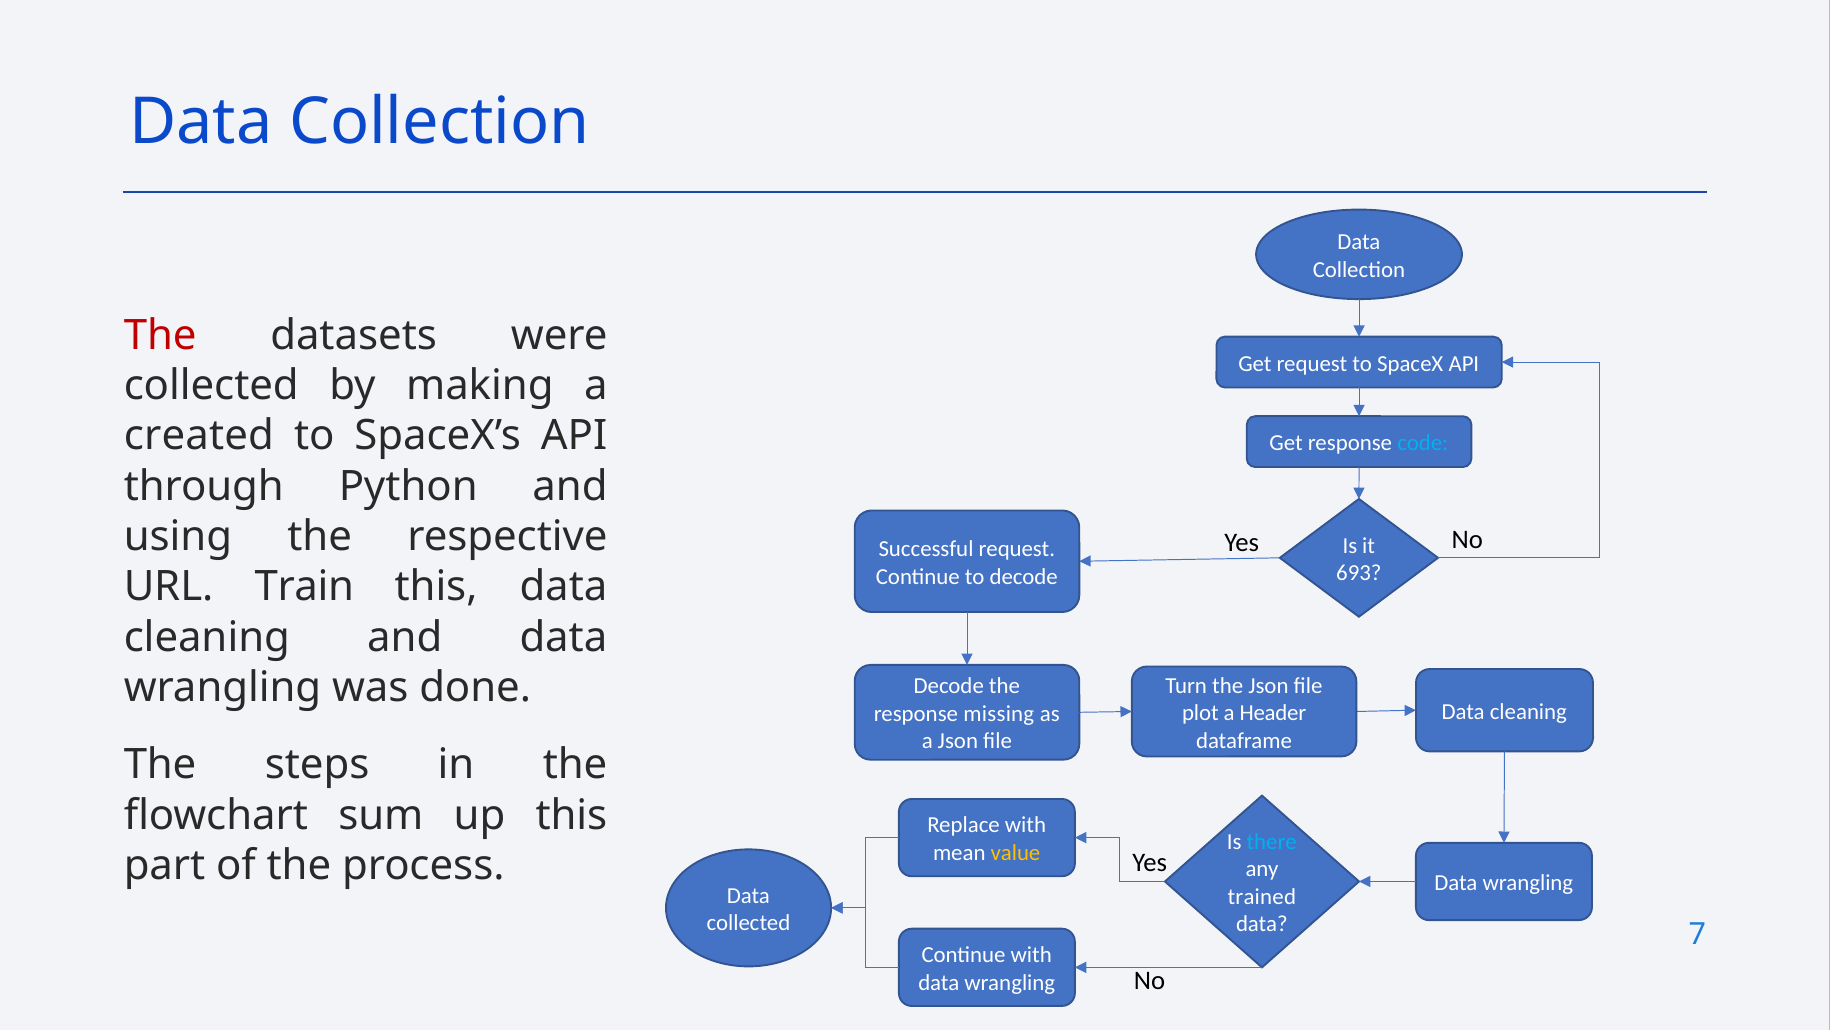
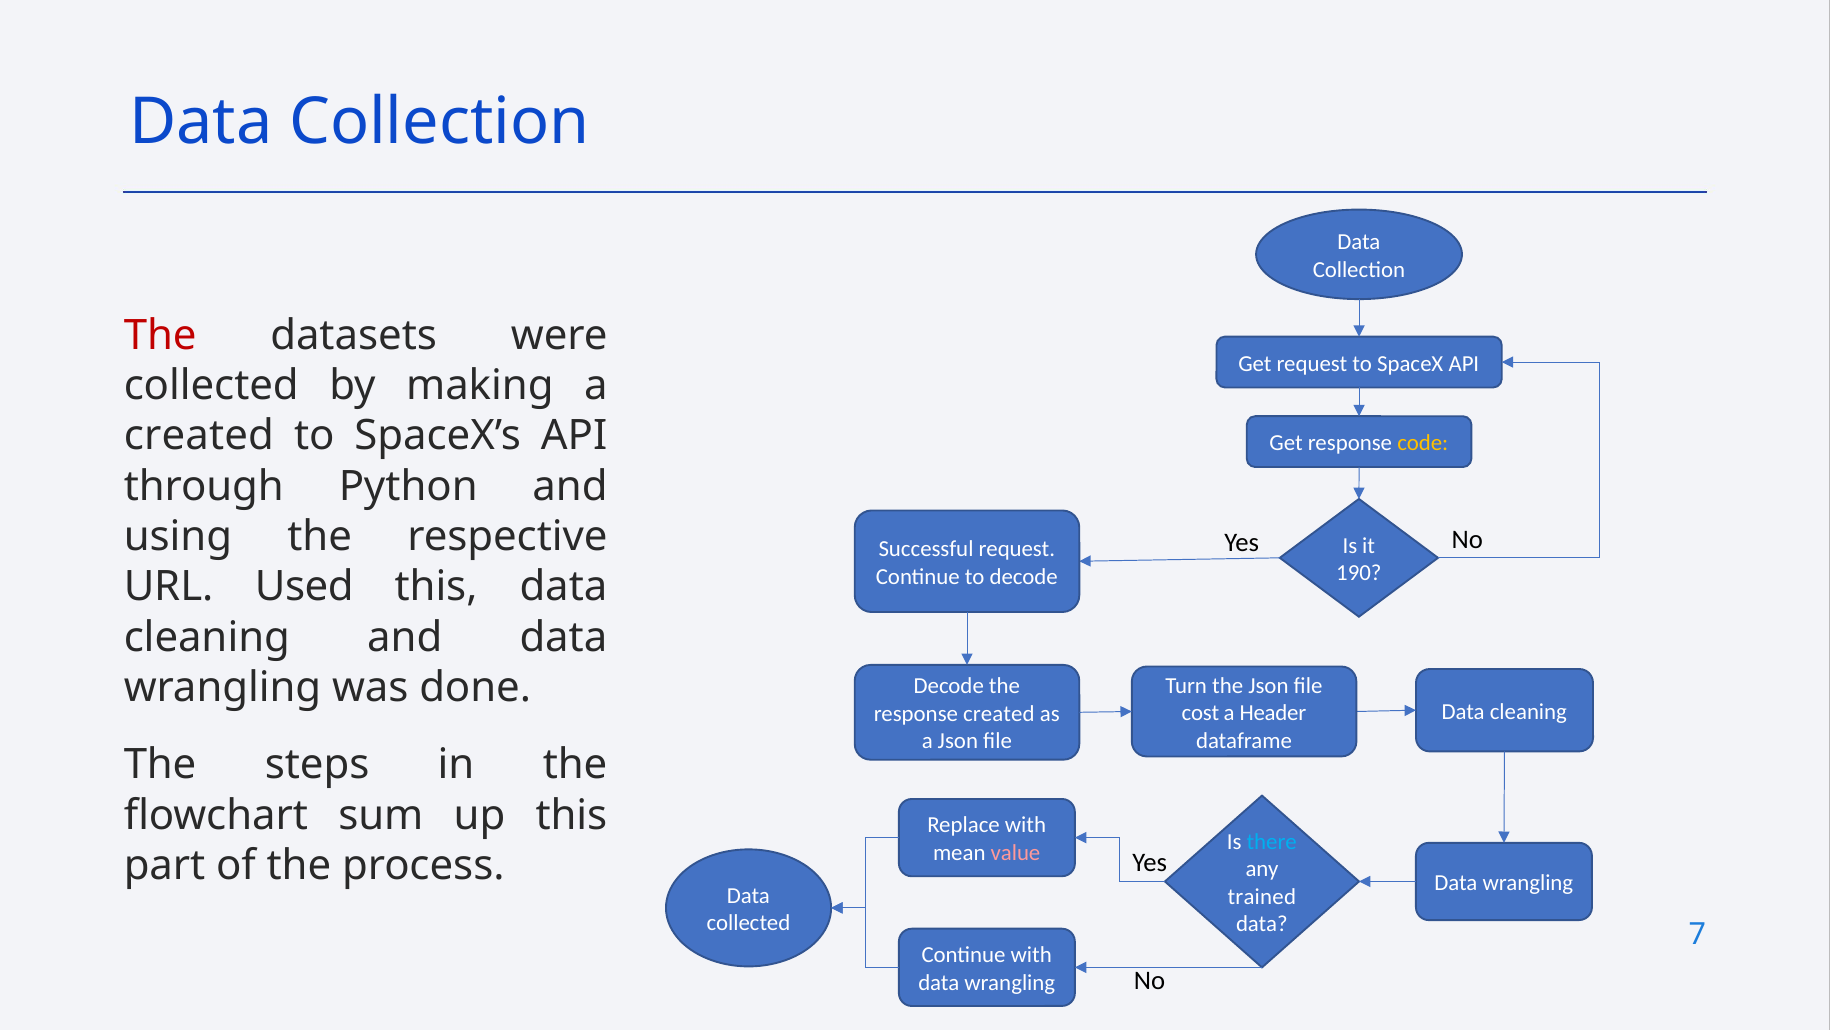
code colour: light blue -> yellow (1423, 443)
693: 693 -> 190 (1359, 573)
Train: Train -> Used (304, 587)
plot: plot -> cost (1200, 713)
response missing: missing -> created (999, 713)
value colour: yellow -> pink (1016, 852)
